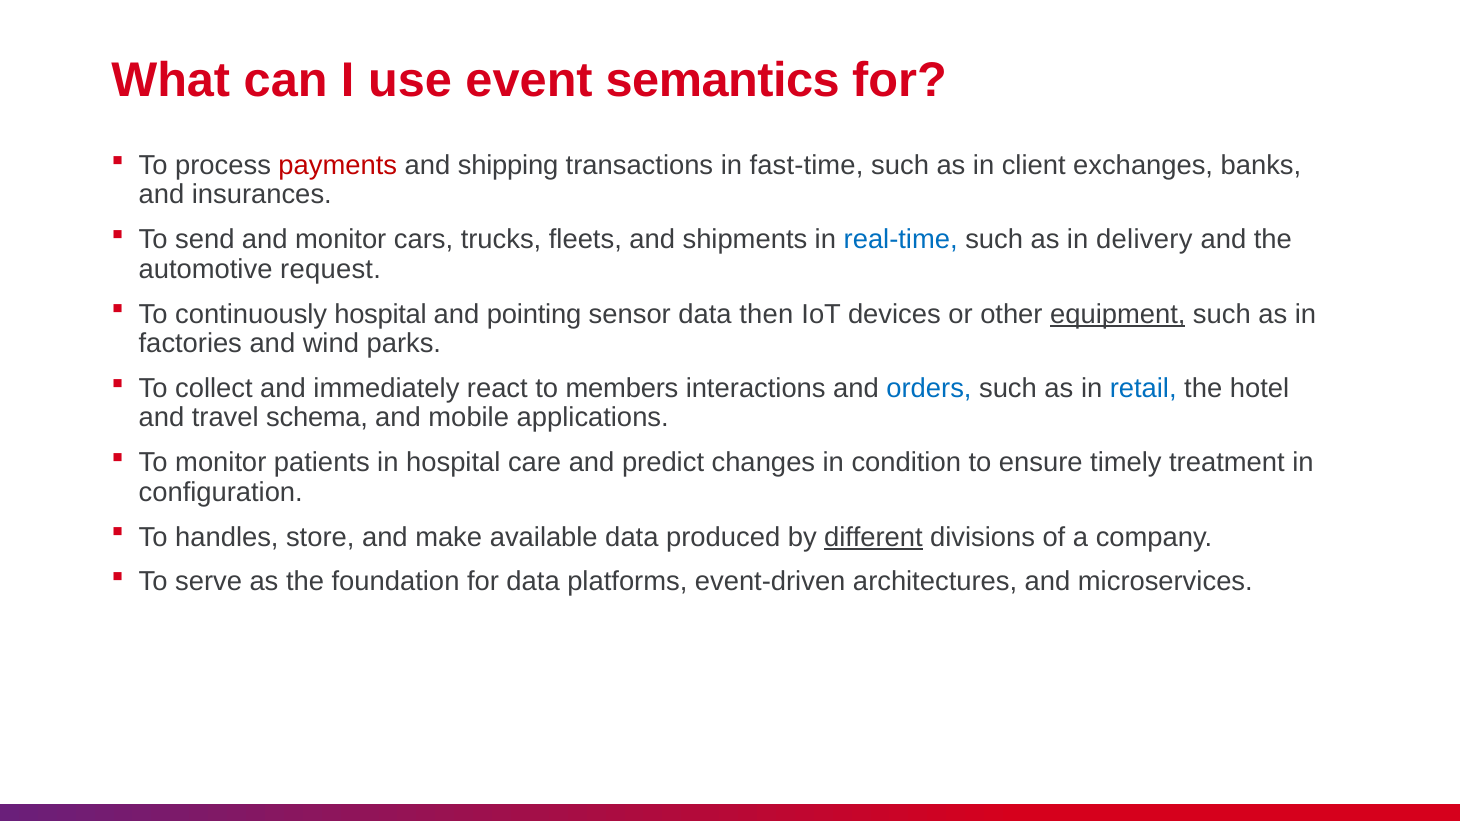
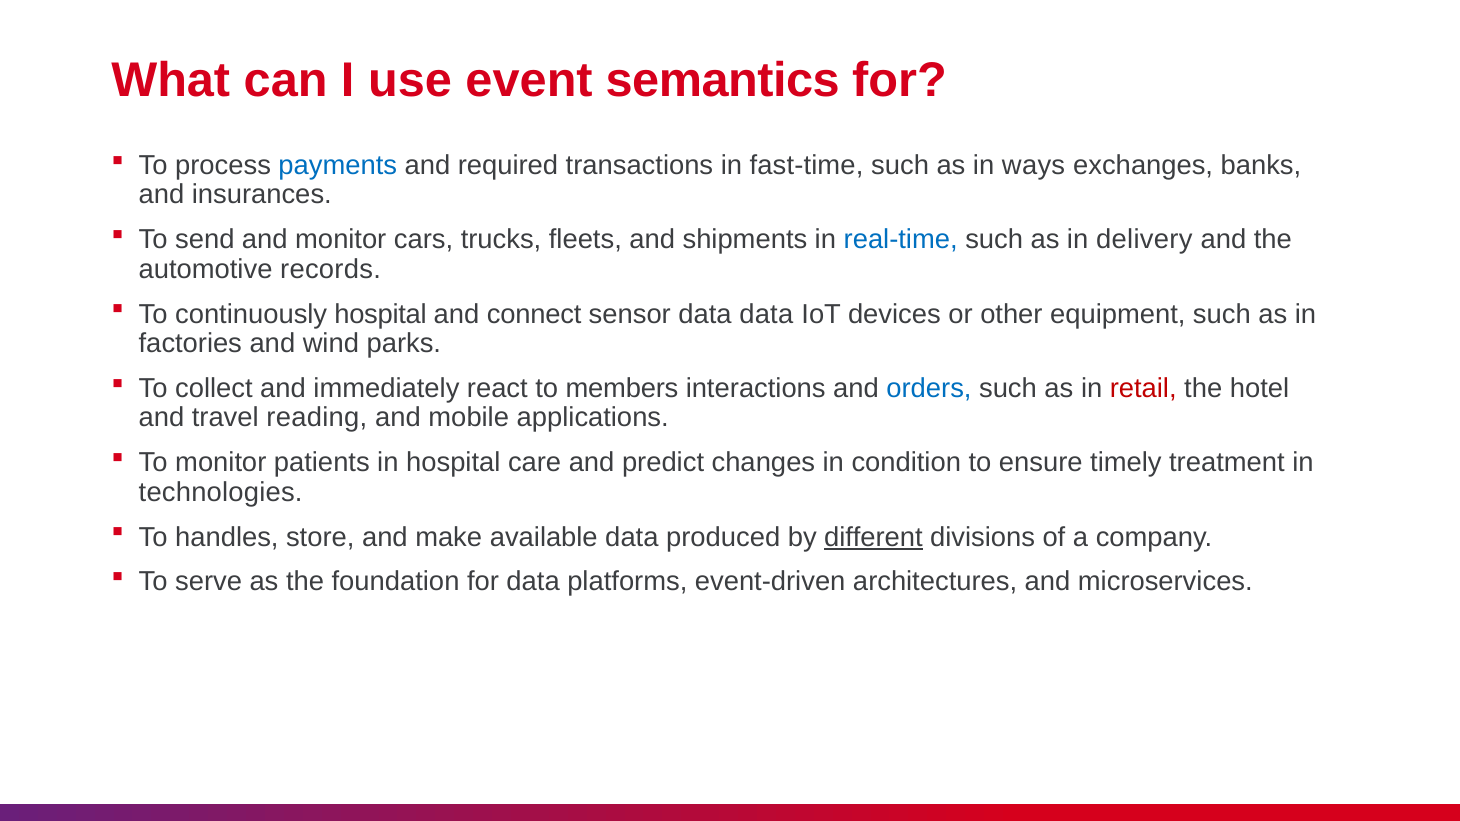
payments colour: red -> blue (338, 165)
shipping: shipping -> required (508, 165)
client: client -> ways (1034, 165)
request: request -> records (331, 269)
pointing: pointing -> connect (534, 314)
data then: then -> data (766, 314)
equipment underline: present -> none (1118, 314)
retail colour: blue -> red (1143, 388)
schema: schema -> reading (317, 418)
configuration: configuration -> technologies (221, 492)
